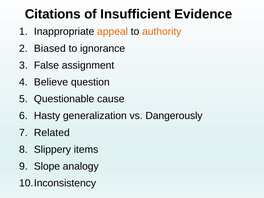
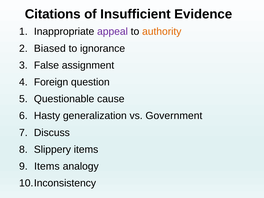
appeal colour: orange -> purple (113, 32)
Believe: Believe -> Foreign (51, 82)
Dangerously: Dangerously -> Government (174, 116)
Related: Related -> Discuss (52, 133)
Slope: Slope -> Items (47, 166)
